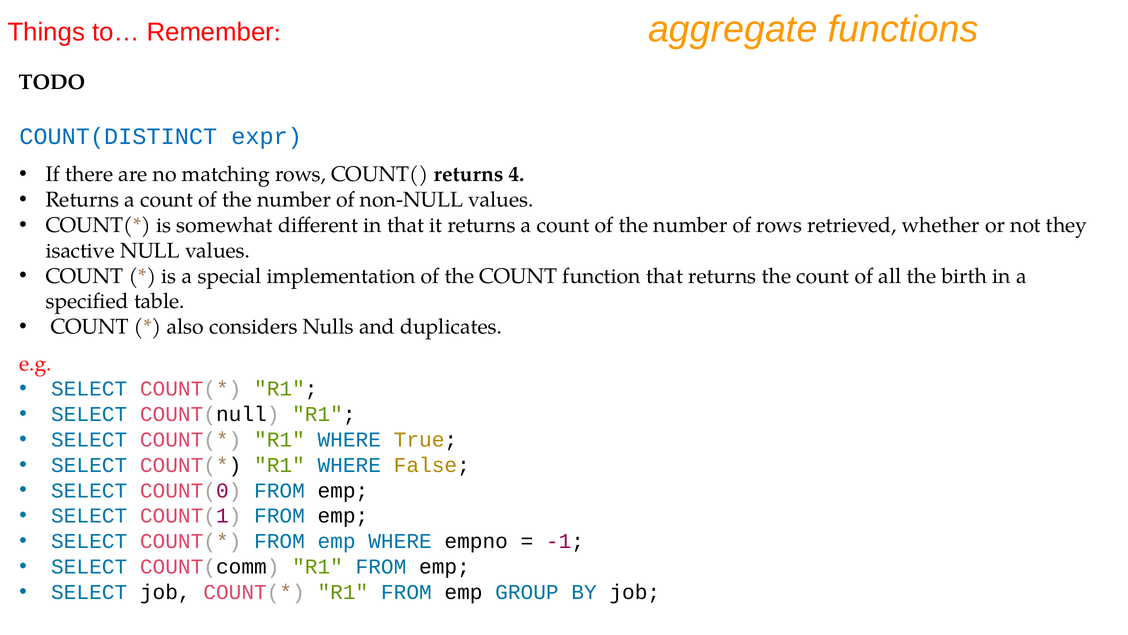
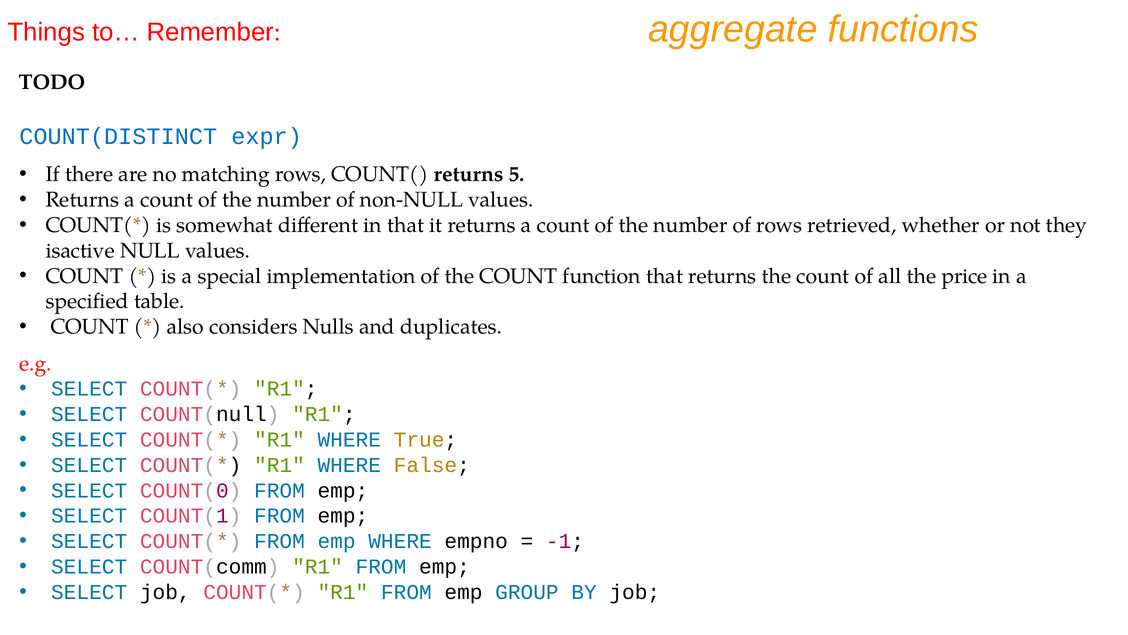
4: 4 -> 5 (517, 174)
birth: birth -> price (964, 276)
